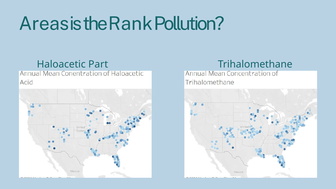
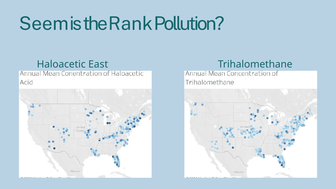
Areas: Areas -> Seem (44, 24)
Part: Part -> East (98, 64)
